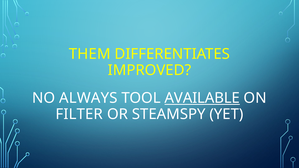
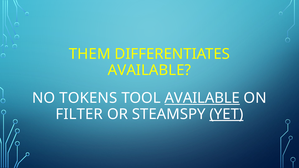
IMPROVED: IMPROVED -> AVAILABLE (149, 70)
ALWAYS: ALWAYS -> TOKENS (88, 98)
YET underline: none -> present (226, 114)
